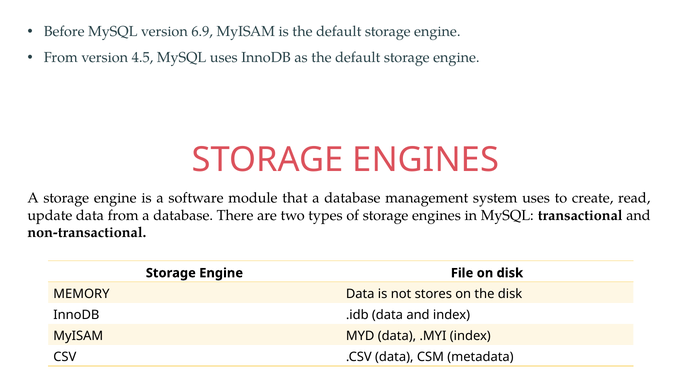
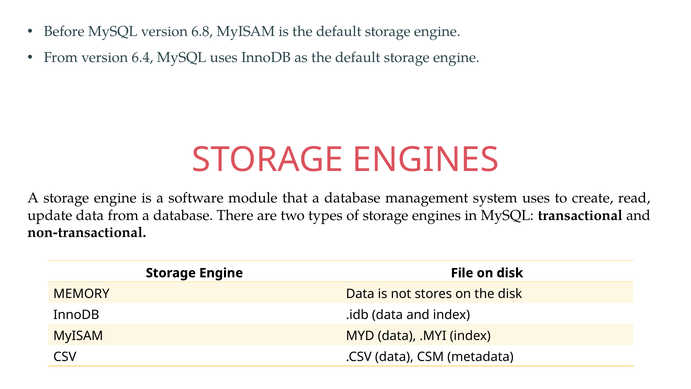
6.9: 6.9 -> 6.8 (202, 32)
4.5: 4.5 -> 6.4 (143, 58)
